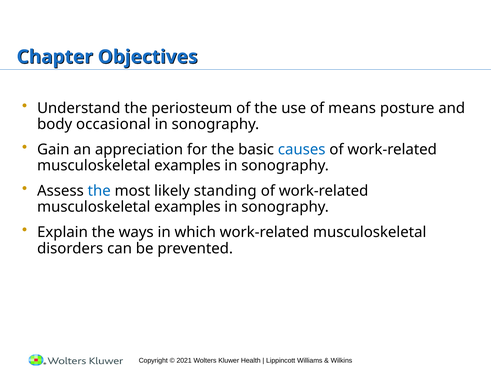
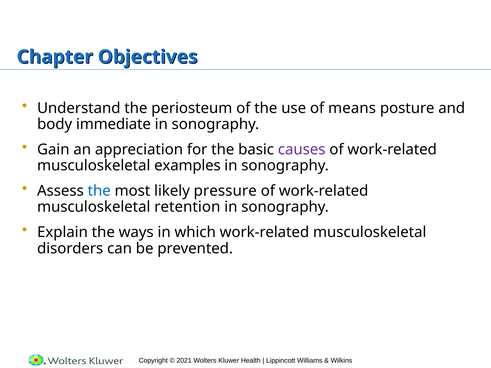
occasional: occasional -> immediate (113, 124)
causes colour: blue -> purple (302, 150)
standing: standing -> pressure (225, 191)
examples: examples -> retention (187, 207)
